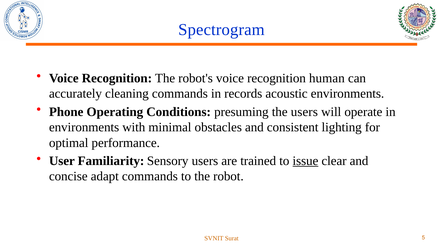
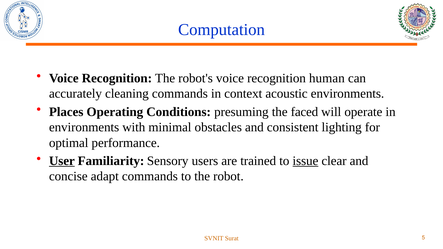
Spectrogram: Spectrogram -> Computation (222, 30)
records: records -> context (243, 94)
Phone: Phone -> Places (66, 112)
the users: users -> faced (304, 112)
User underline: none -> present (62, 161)
